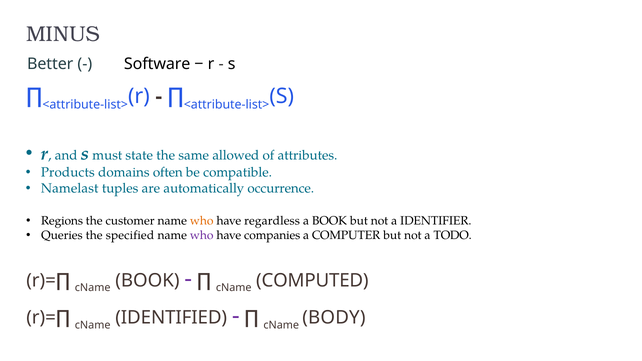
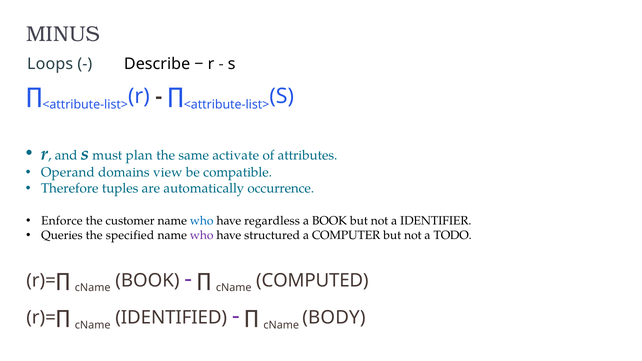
Better: Better -> Loops (50, 64)
Software: Software -> Describe (157, 64)
state: state -> plan (139, 155)
allowed: allowed -> activate (236, 155)
Products: Products -> Operand (68, 172)
often: often -> view (168, 172)
Namelast: Namelast -> Therefore (70, 189)
Regions: Regions -> Enforce (62, 221)
who colour: orange -> blue (202, 221)
companies: companies -> structured (272, 235)
